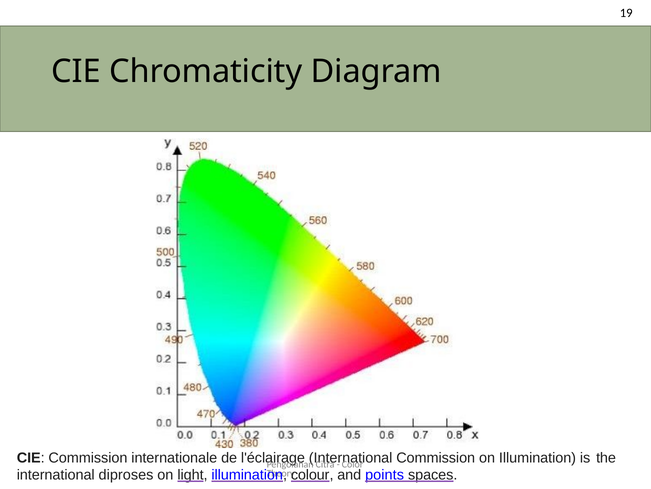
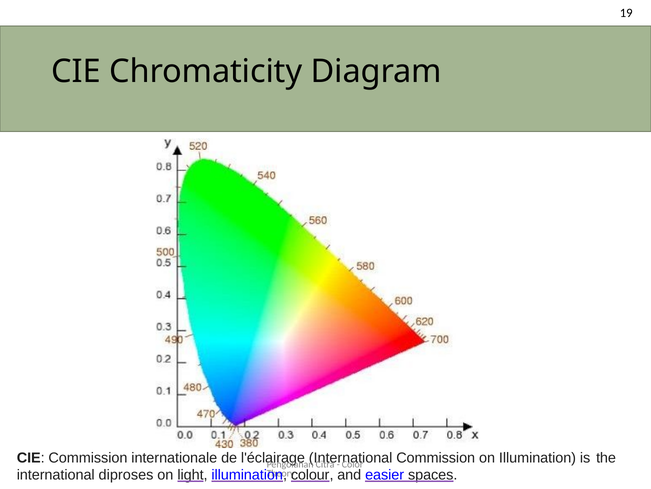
points: points -> easier (385, 474)
